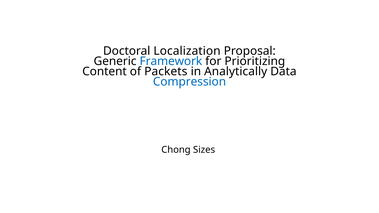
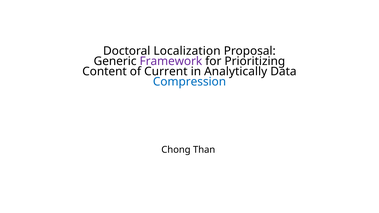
Framework colour: blue -> purple (171, 61)
Packets: Packets -> Current (166, 71)
Sizes: Sizes -> Than (204, 150)
